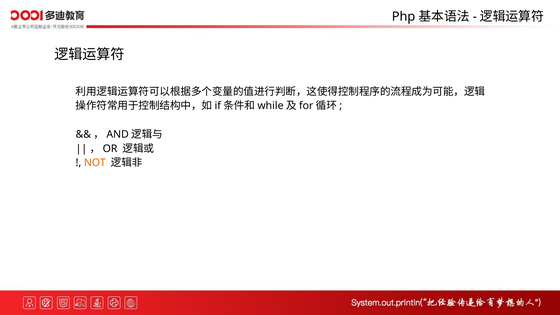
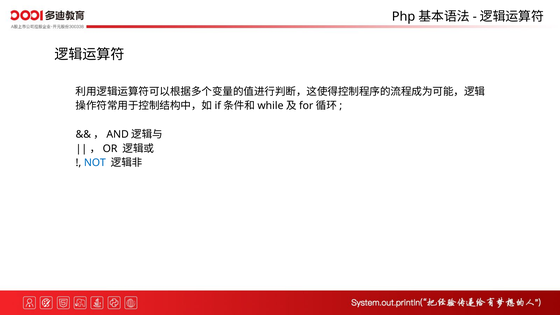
NOT colour: orange -> blue (95, 163)
